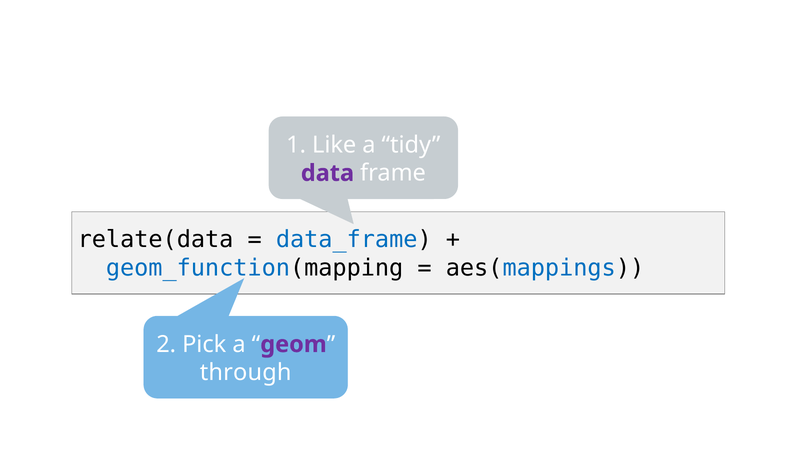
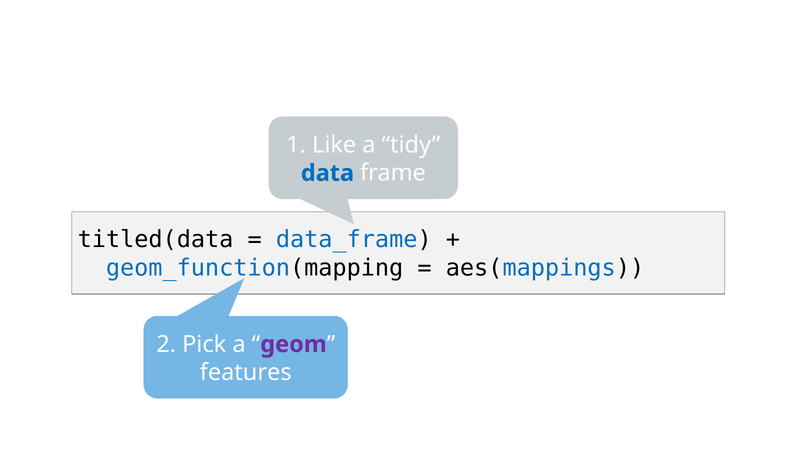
data colour: purple -> blue (327, 173)
relate(data: relate(data -> titled(data (156, 240)
through: through -> features (246, 373)
